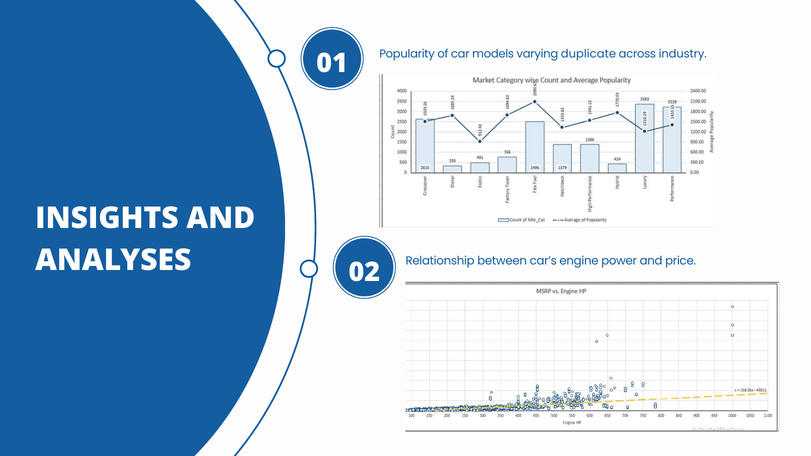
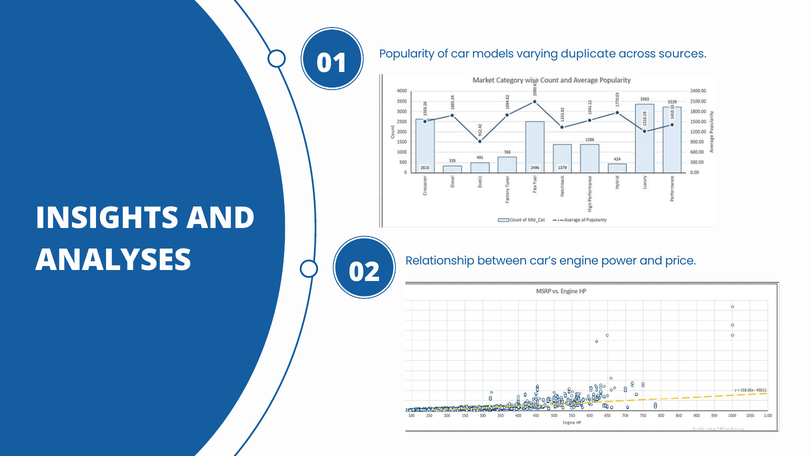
industry: industry -> sources (683, 54)
